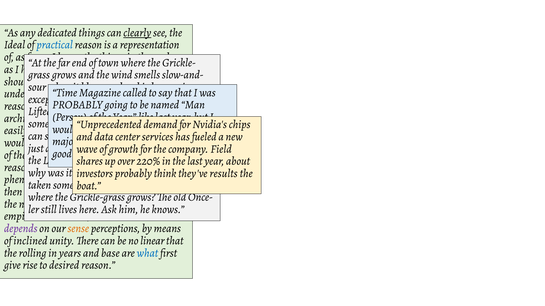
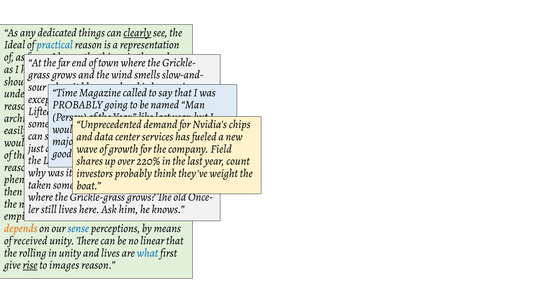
about: about -> count (238, 161)
results: results -> weight (224, 174)
depends colour: purple -> orange (21, 229)
sense colour: orange -> blue (78, 229)
inclined: inclined -> received (30, 241)
in years: years -> unity (70, 253)
and base: base -> lives (110, 253)
rise underline: none -> present (30, 266)
desired: desired -> images (64, 266)
